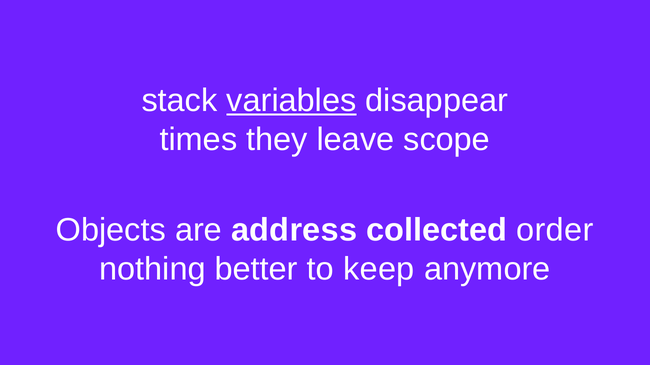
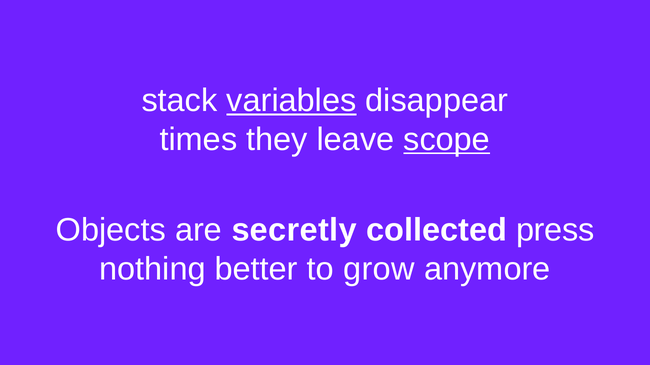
scope underline: none -> present (447, 140)
address: address -> secretly (294, 231)
order: order -> press (555, 231)
keep: keep -> grow (379, 270)
